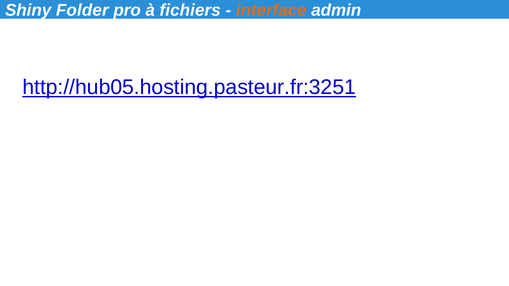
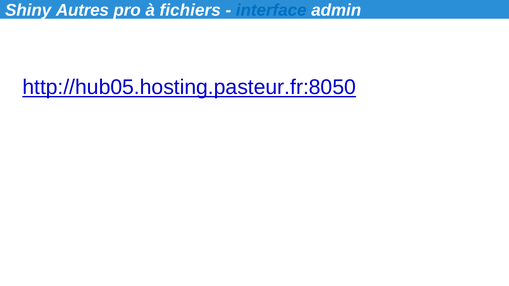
Folder: Folder -> Autres (82, 10)
interface colour: orange -> blue (271, 10)
http://hub05.hosting.pasteur.fr:3251: http://hub05.hosting.pasteur.fr:3251 -> http://hub05.hosting.pasteur.fr:8050 (189, 87)
